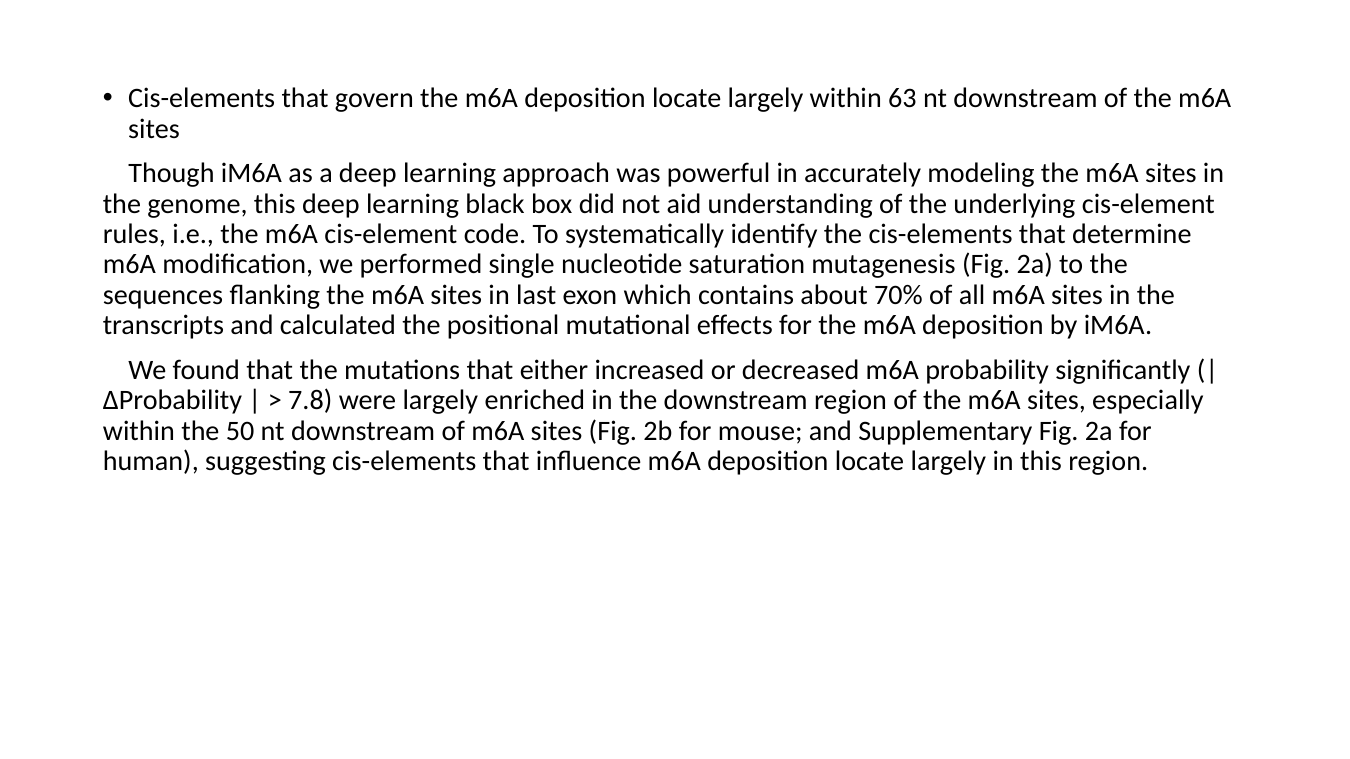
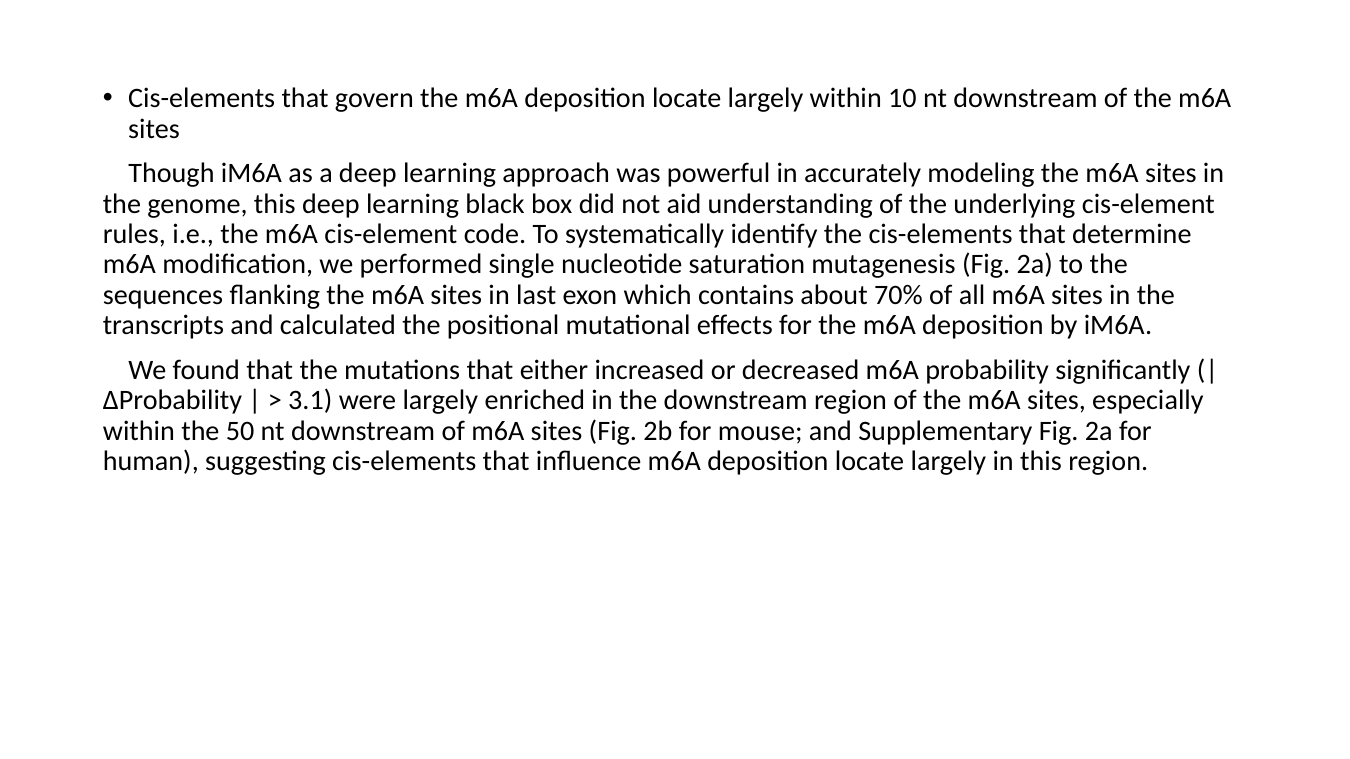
63: 63 -> 10 (902, 99)
7.8: 7.8 -> 3.1 (310, 401)
